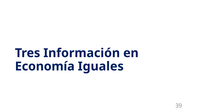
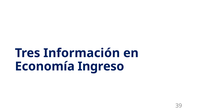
Iguales: Iguales -> Ingreso (101, 66)
